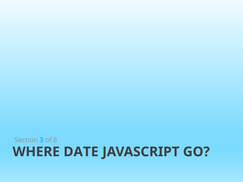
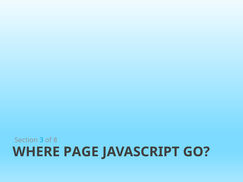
DATE: DATE -> PAGE (81, 152)
